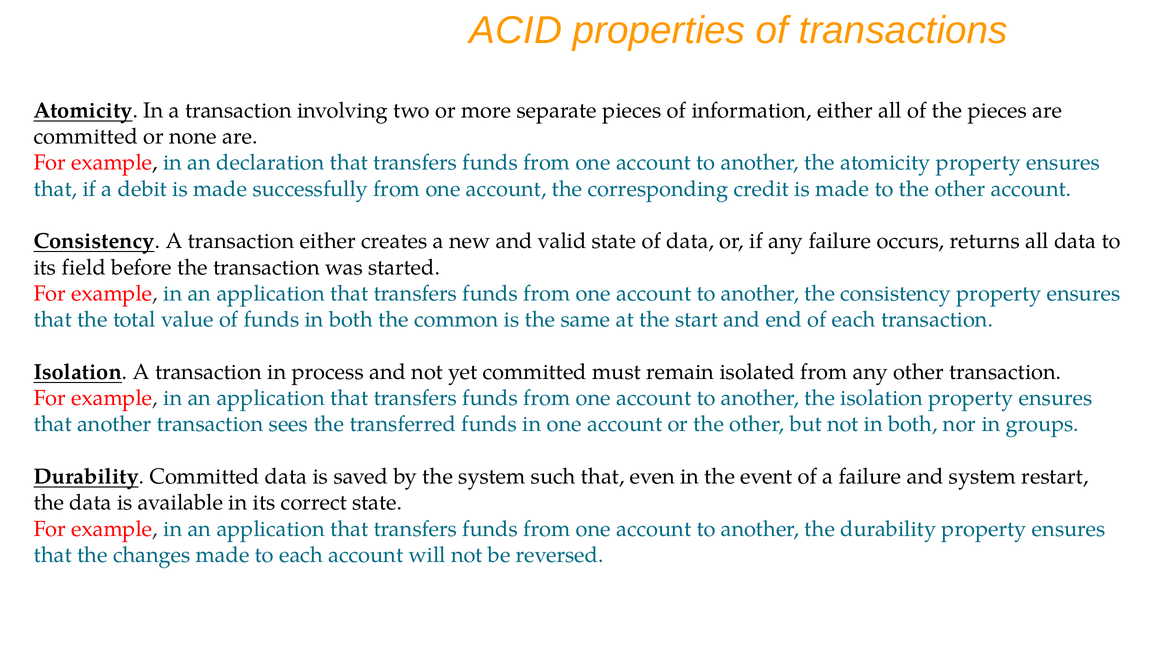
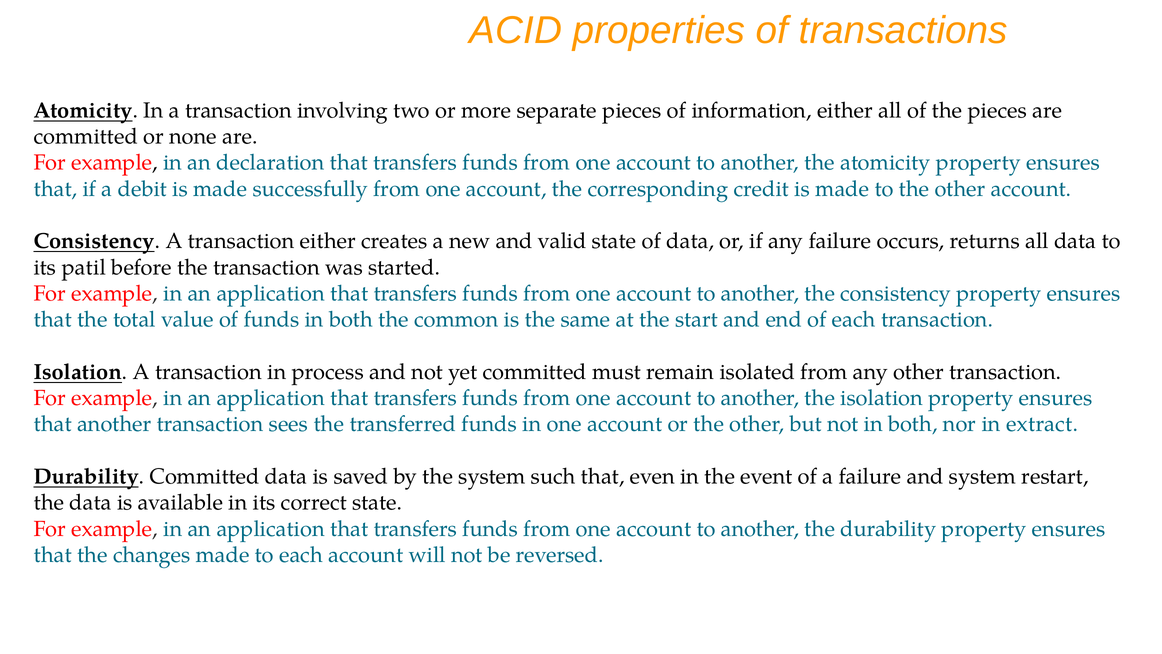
field: field -> patil (84, 267)
groups: groups -> extract (1042, 424)
